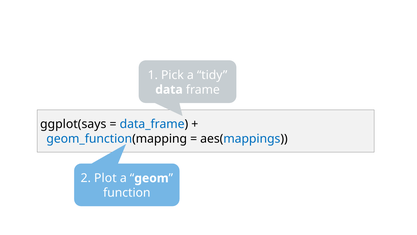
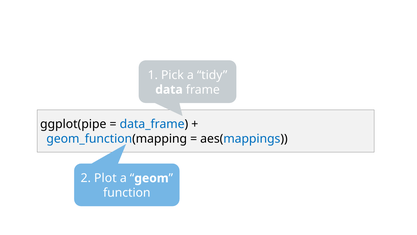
ggplot(says: ggplot(says -> ggplot(pipe (73, 124)
